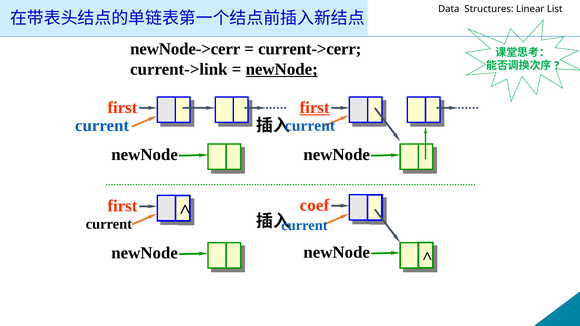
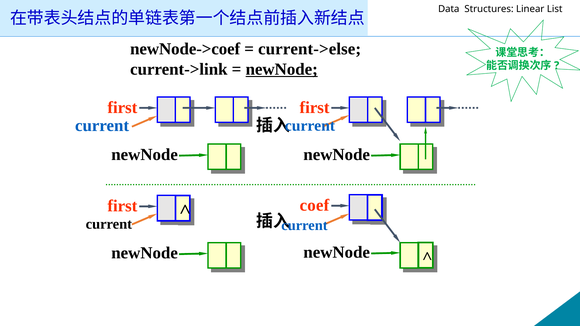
newNode->cerr: newNode->cerr -> newNode->coef (185, 49)
current->cerr: current->cerr -> current->else (310, 49)
first underline: present -> none (315, 108)
